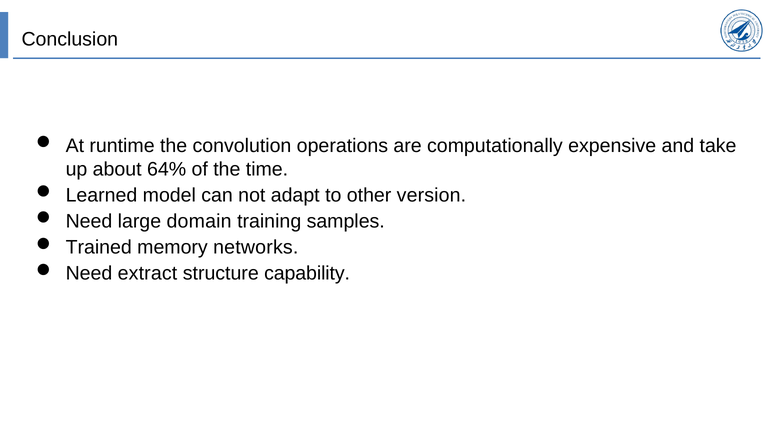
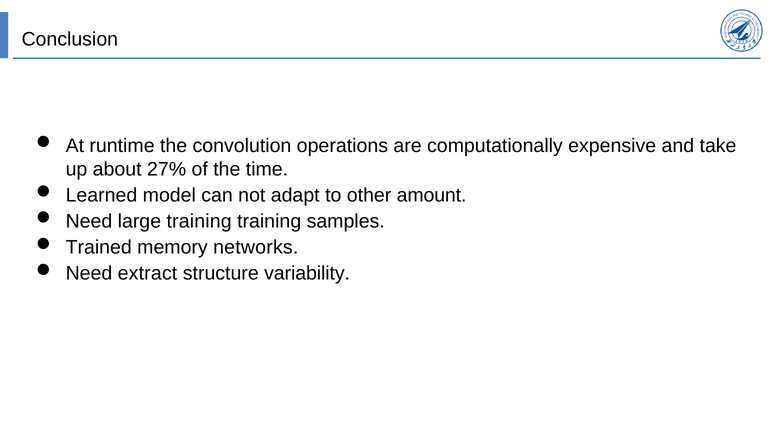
64%: 64% -> 27% (167, 169)
version: version -> amount (432, 195)
large domain: domain -> training (199, 221)
capability: capability -> variability (307, 273)
